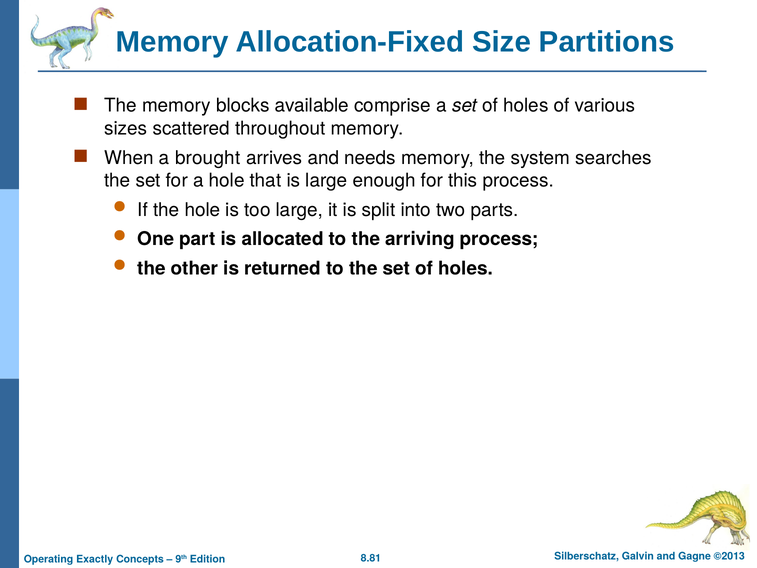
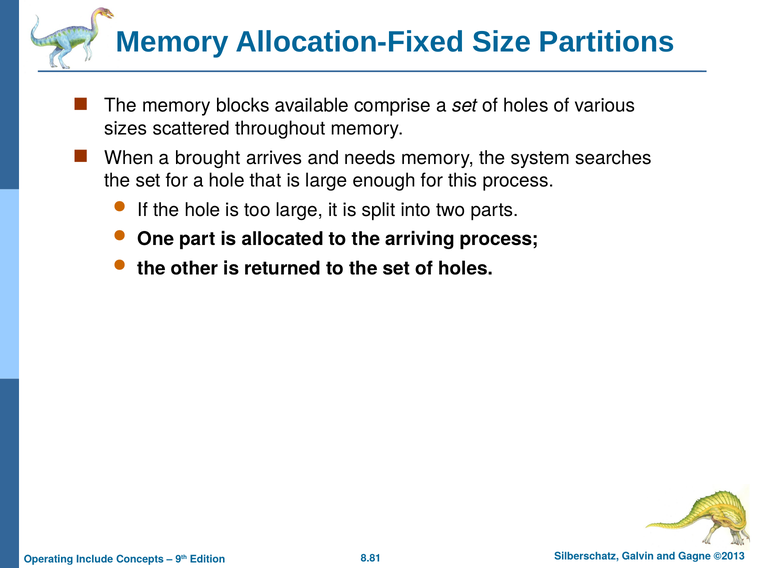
Exactly: Exactly -> Include (95, 559)
